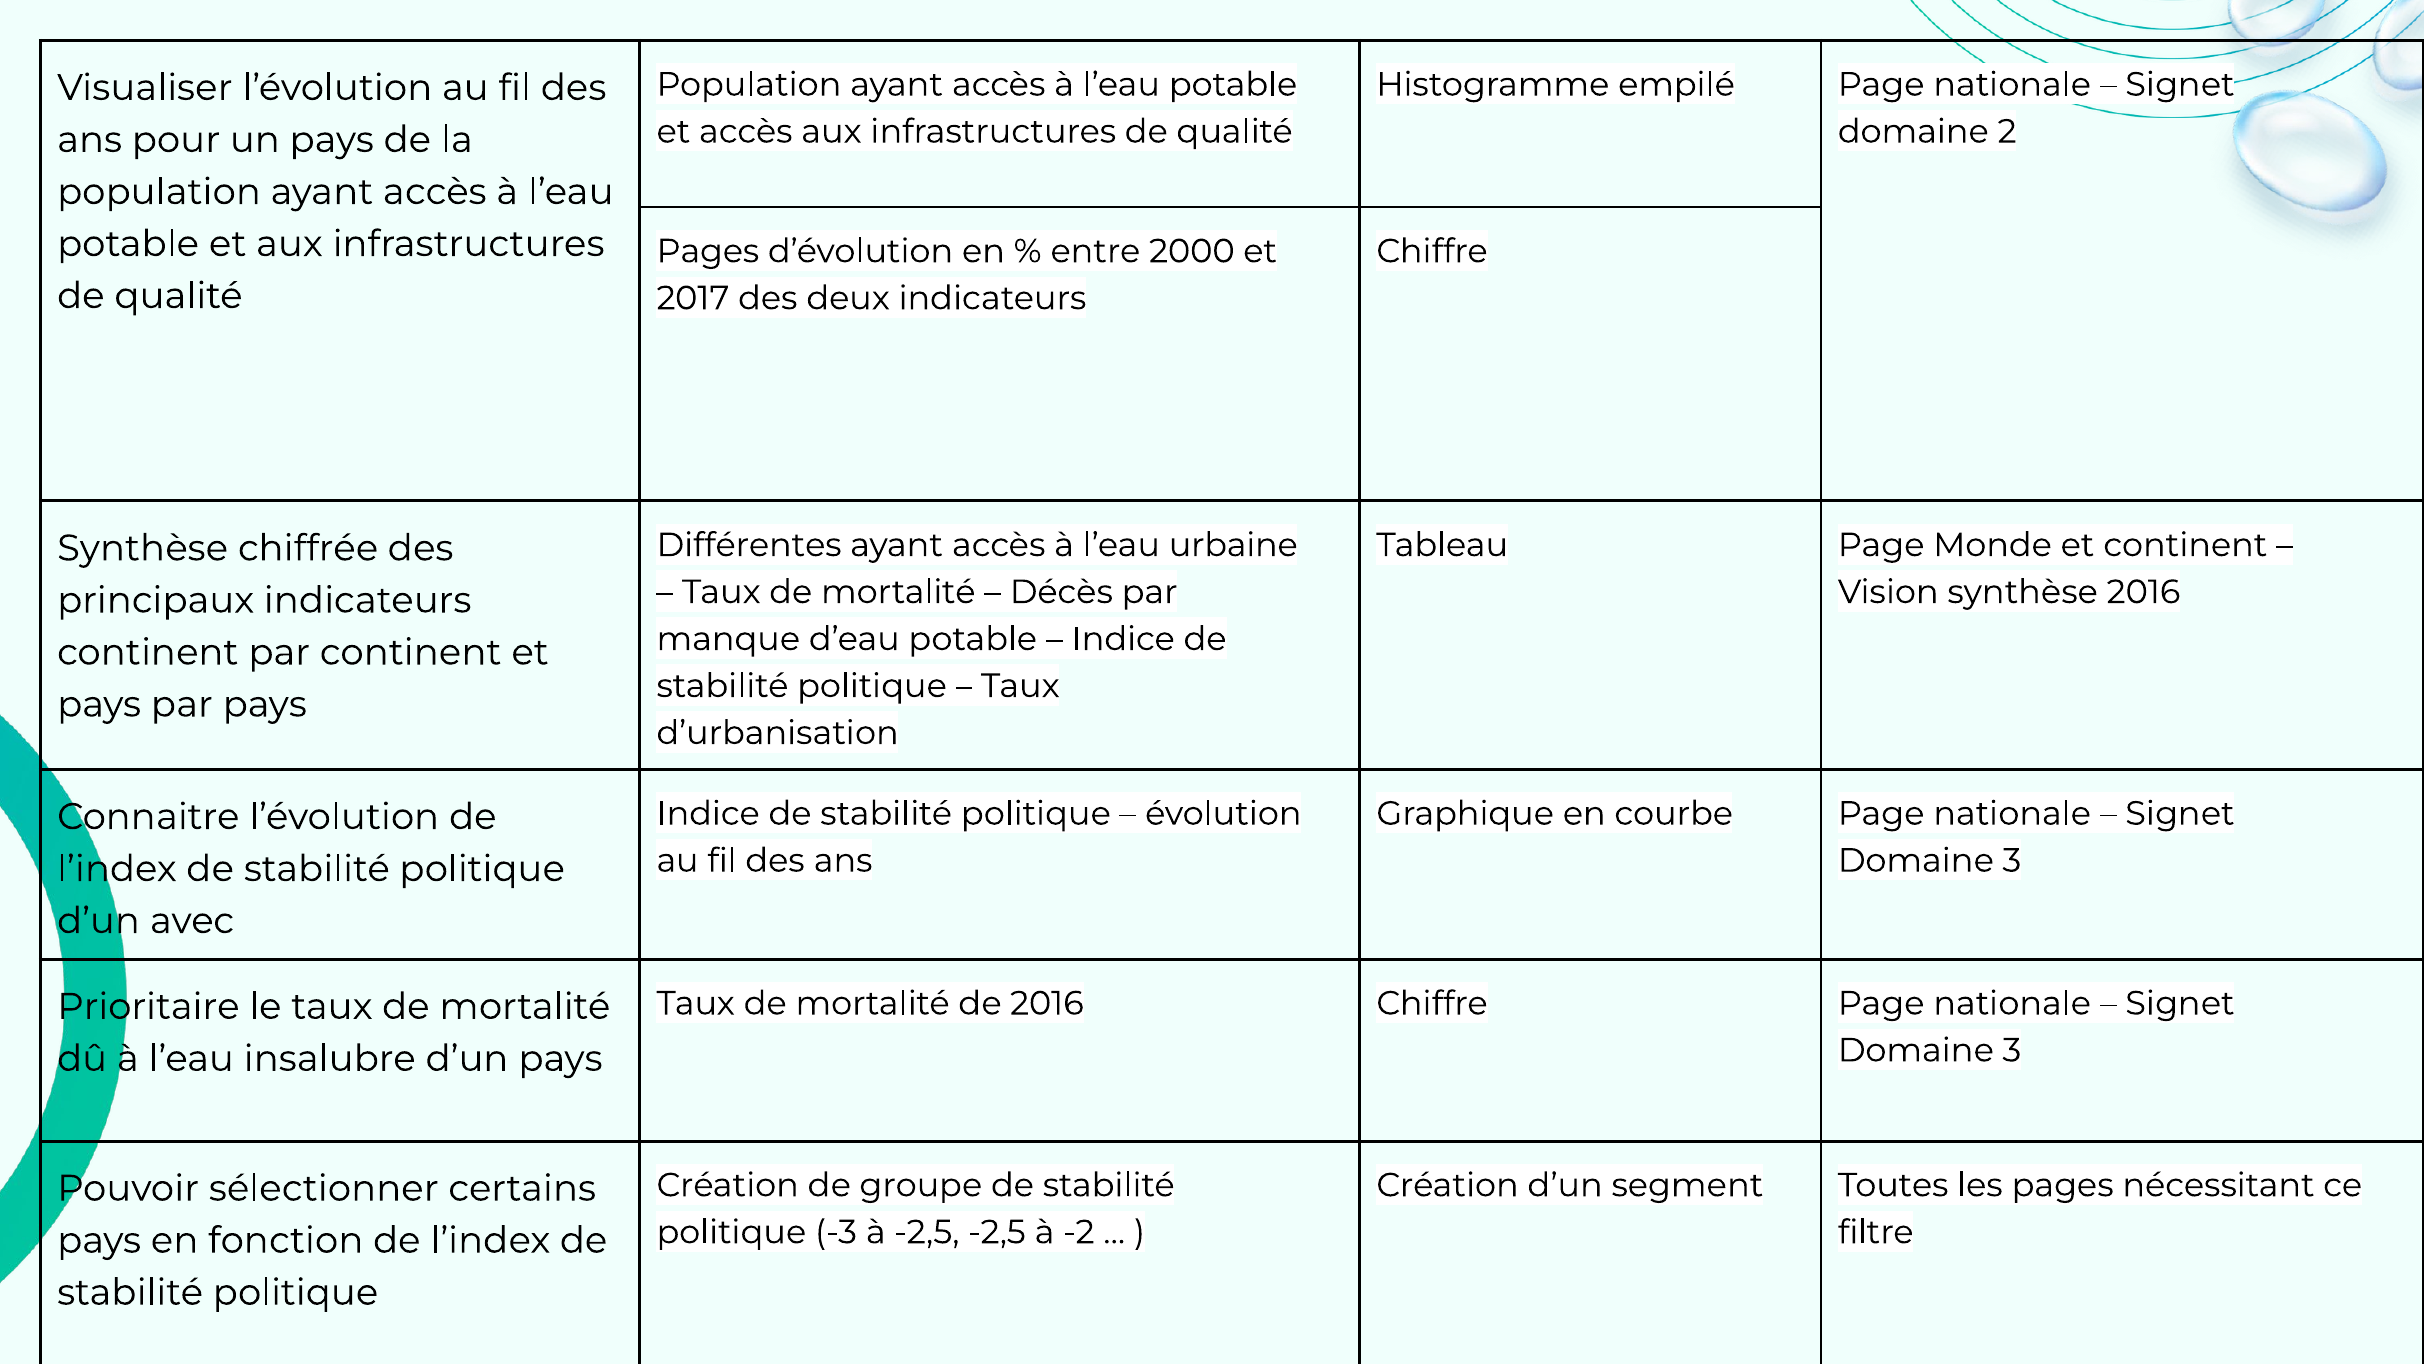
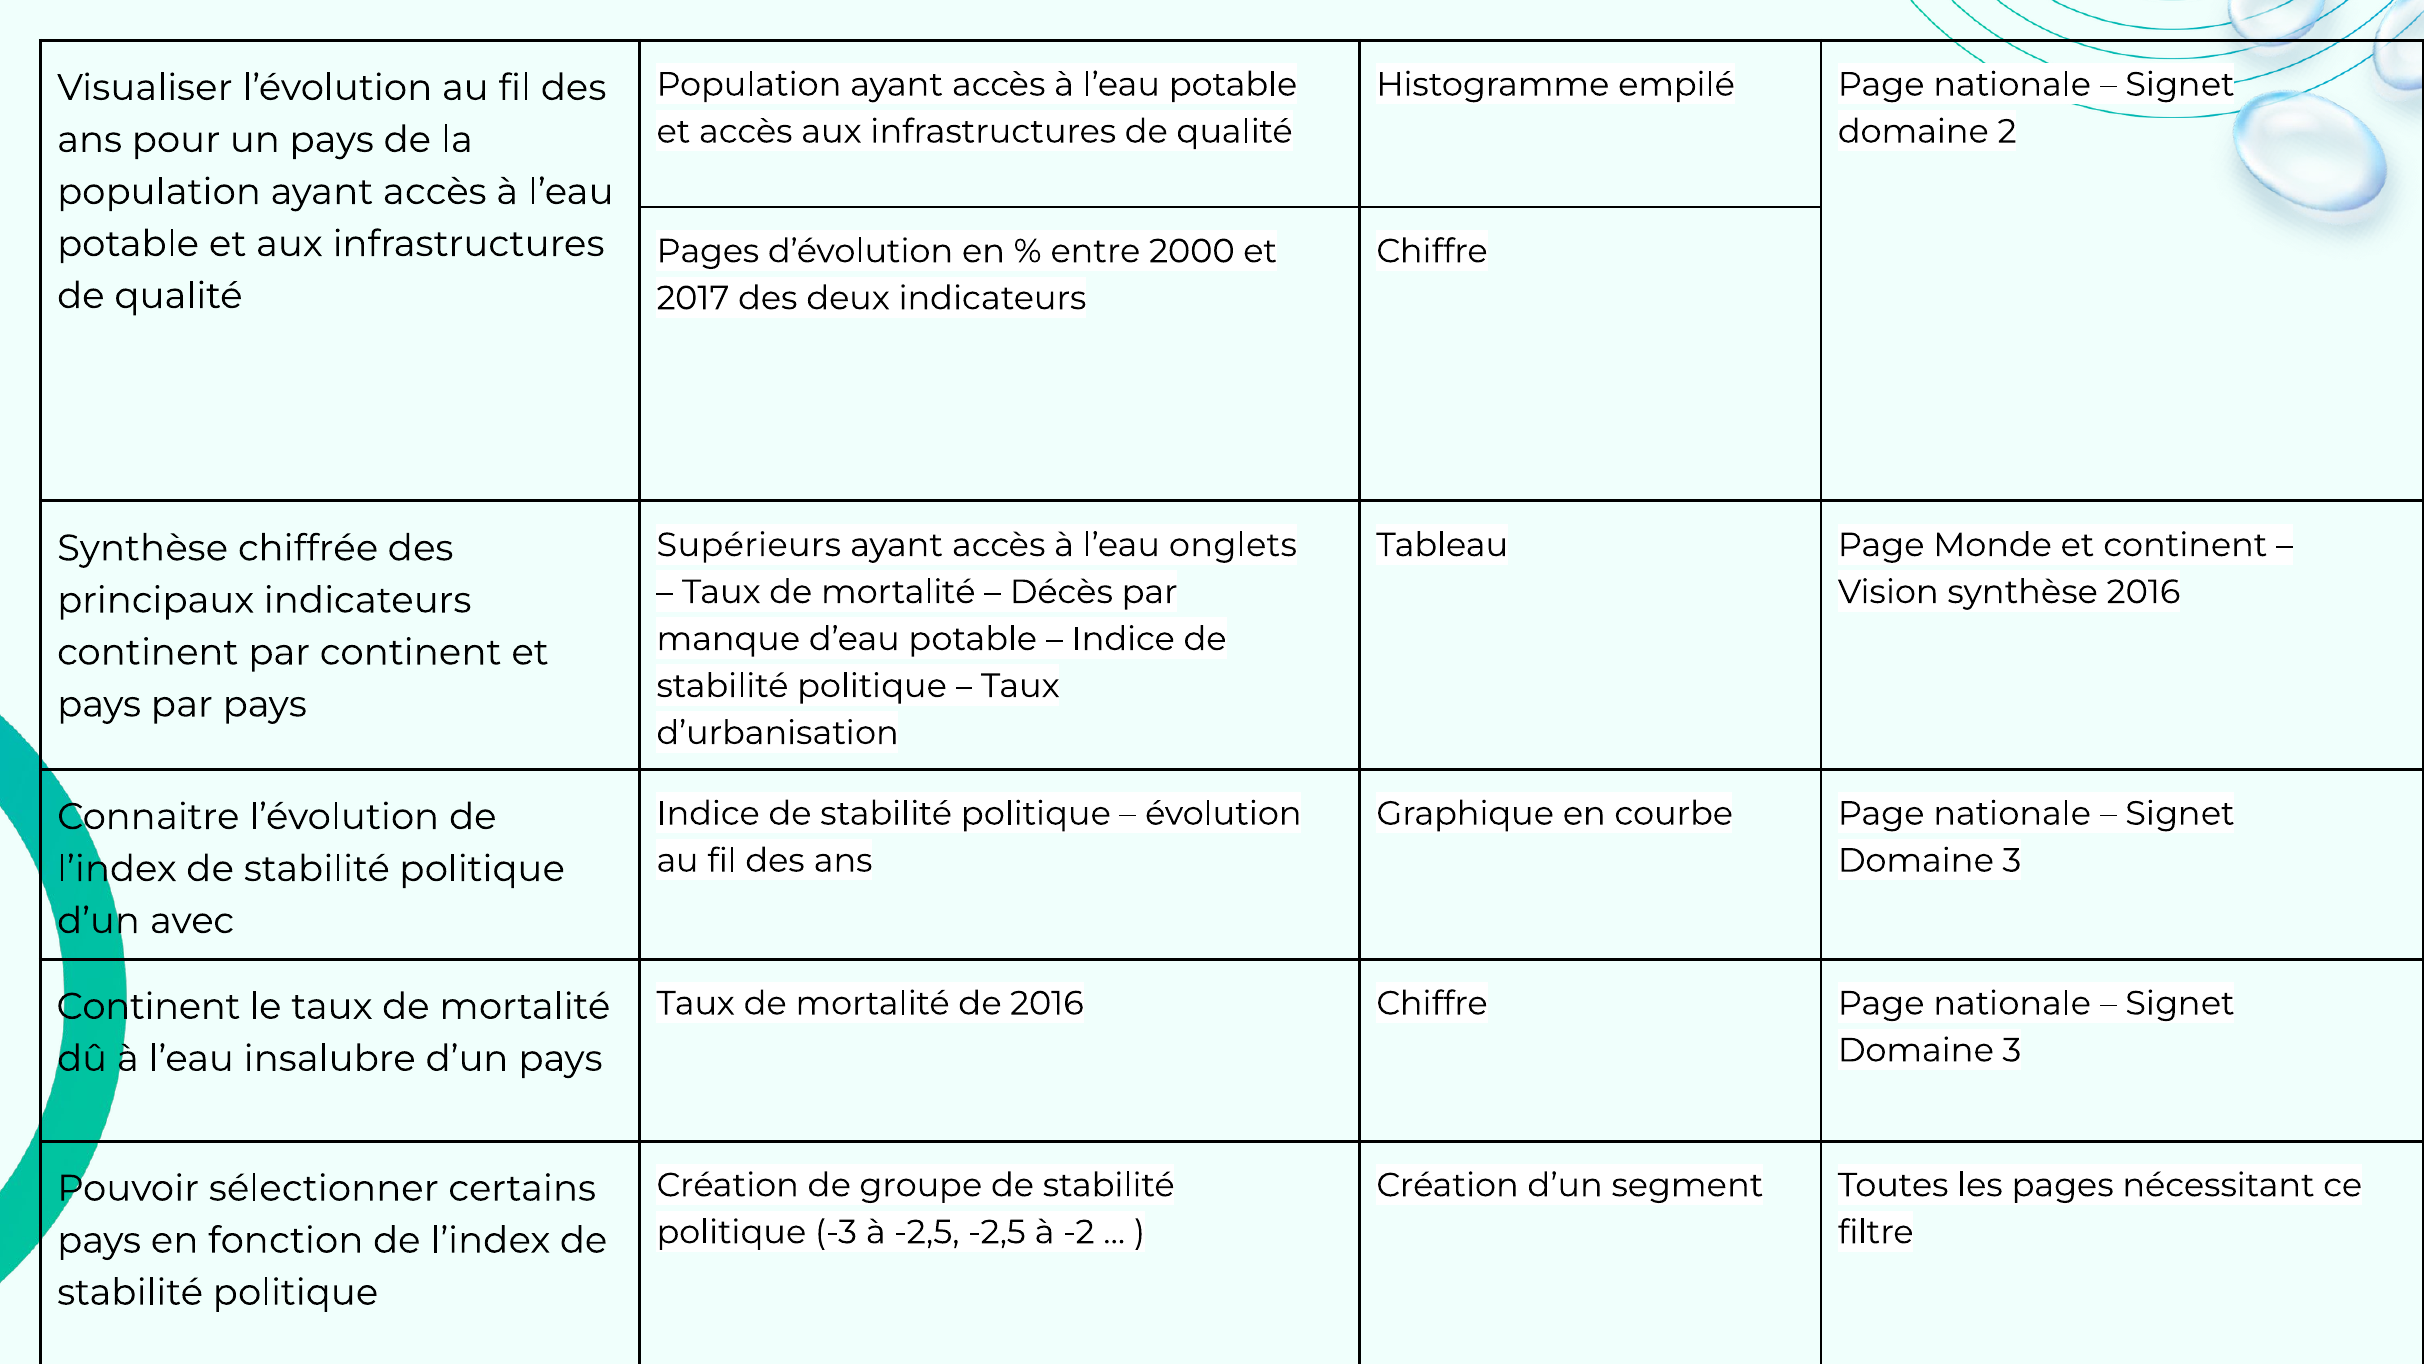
Différentes: Différentes -> Supérieurs (749, 545)
urbaine: urbaine -> onglets (1233, 545)
Prioritaire: Prioritaire -> Continent (148, 1006)
